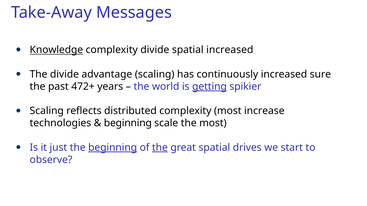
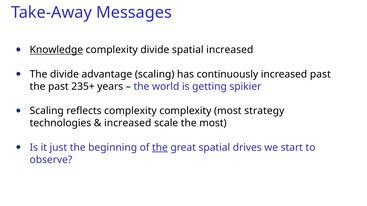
increased sure: sure -> past (320, 74)
472+: 472+ -> 235+ (83, 87)
getting underline: present -> none (209, 87)
reflects distributed: distributed -> complexity (130, 111)
increase: increase -> strategy (264, 111)
beginning: beginning -> increased (128, 123)
beginning underline: present -> none (113, 148)
